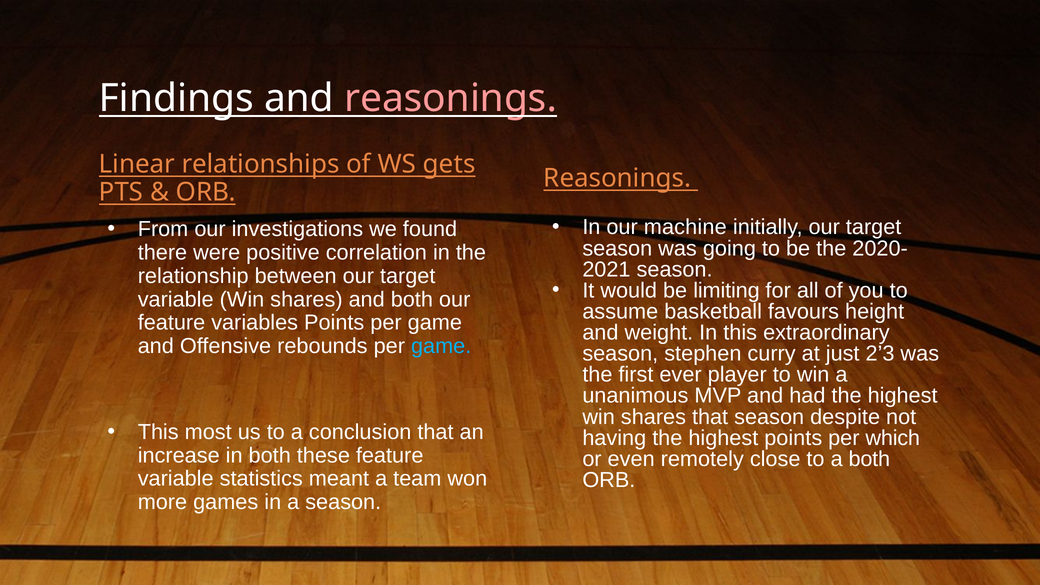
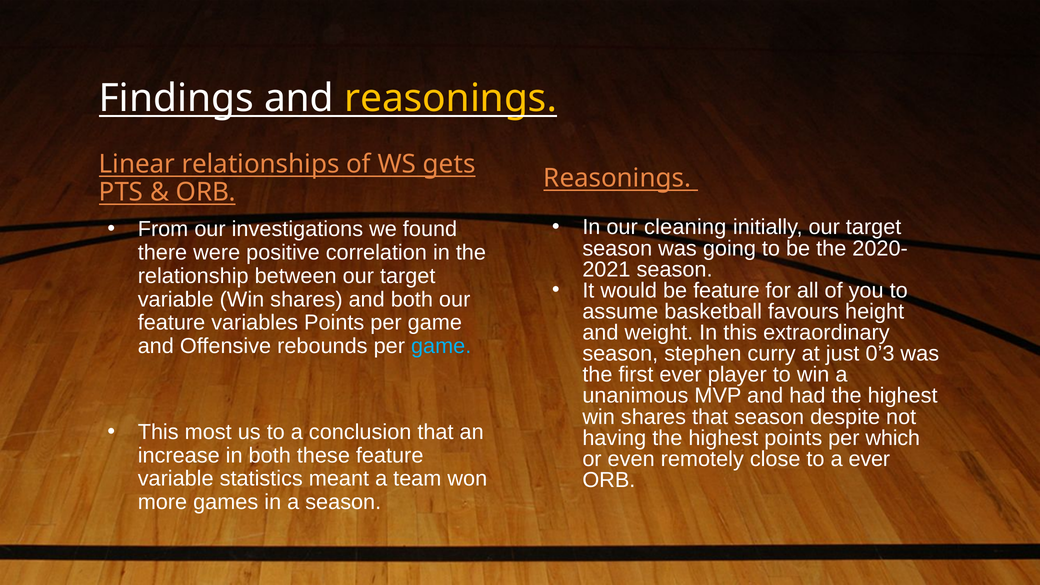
reasonings colour: pink -> yellow (451, 98)
machine: machine -> cleaning (685, 227)
be limiting: limiting -> feature (726, 291)
2’3: 2’3 -> 0’3 (880, 354)
a both: both -> ever (869, 459)
